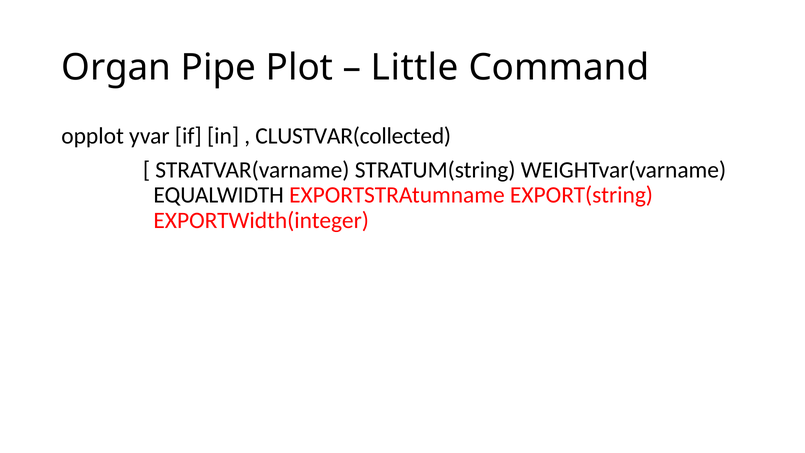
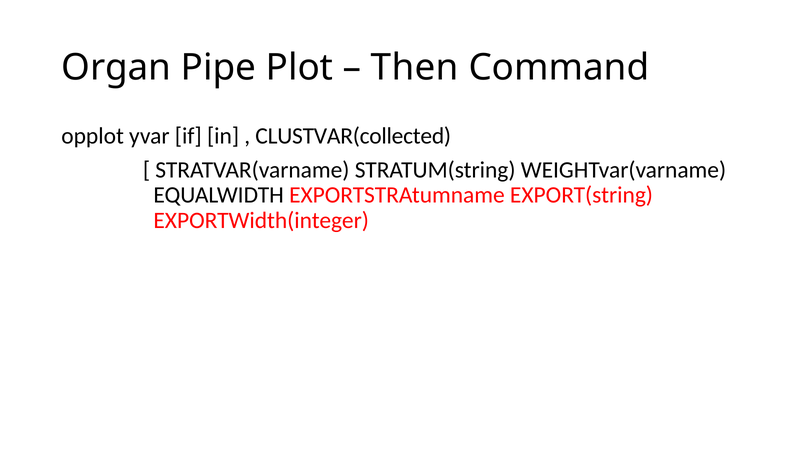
Little: Little -> Then (415, 68)
